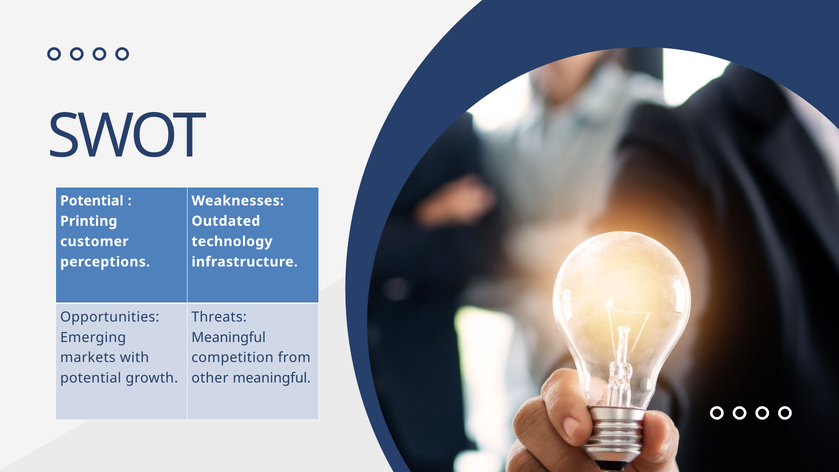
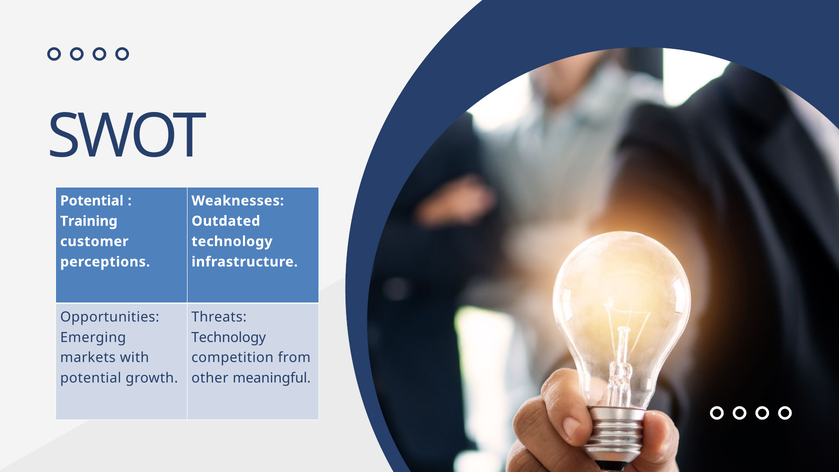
Printing: Printing -> Training (89, 221)
Meaningful: Meaningful -> Technology (229, 337)
